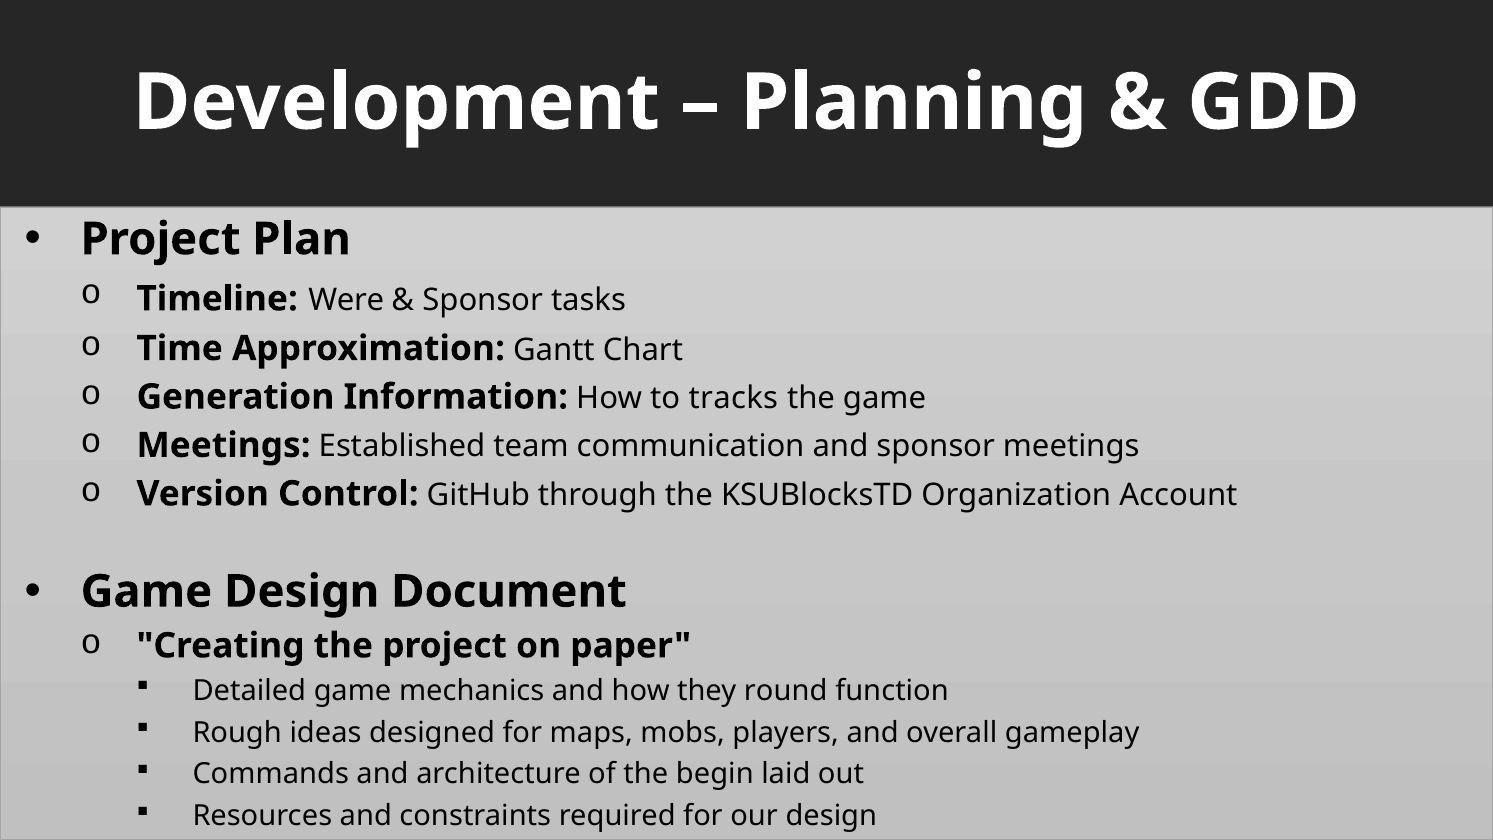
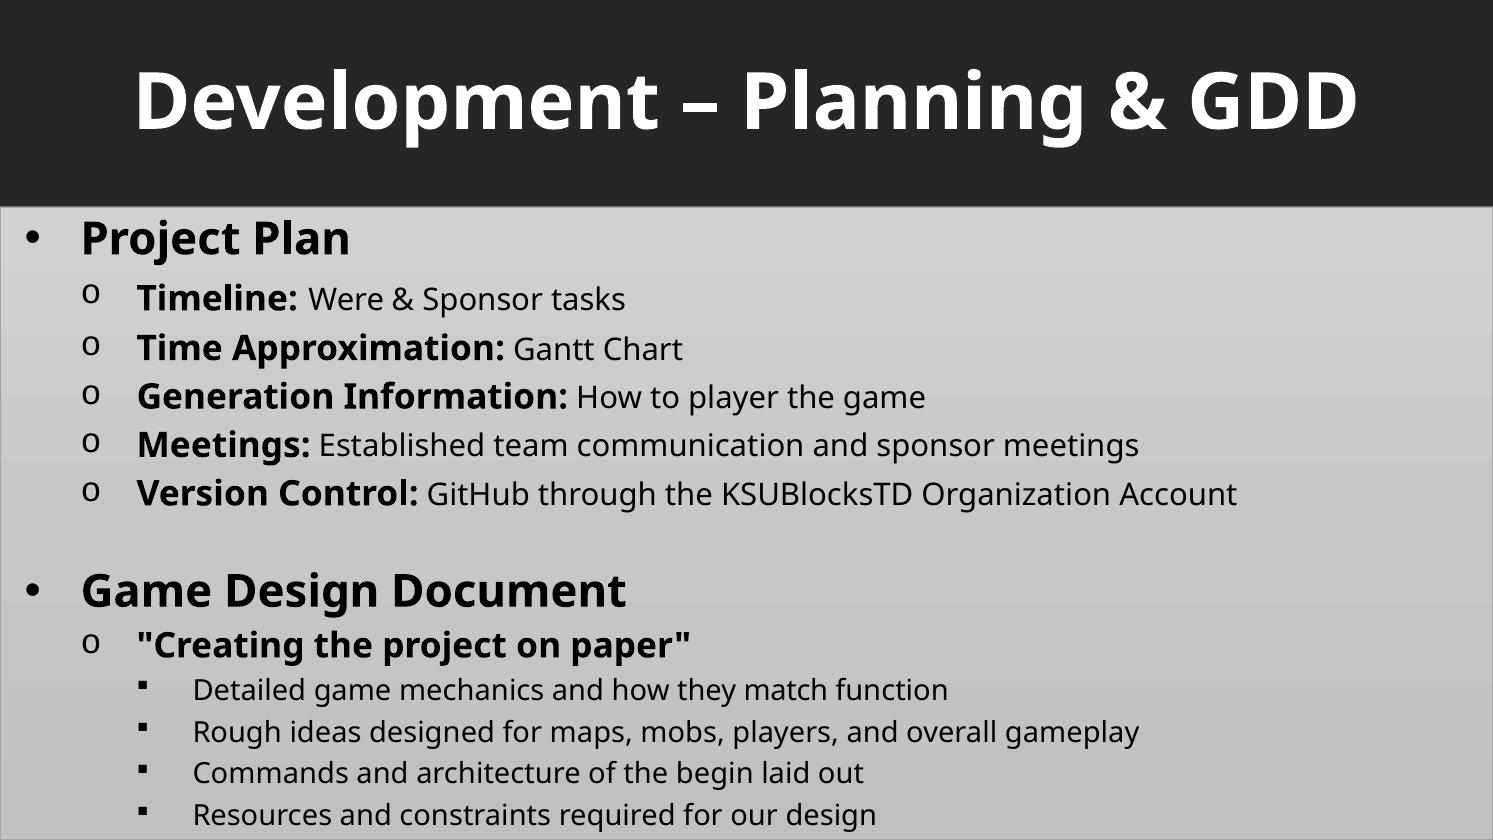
tracks: tracks -> player (734, 398)
round: round -> match (786, 691)
